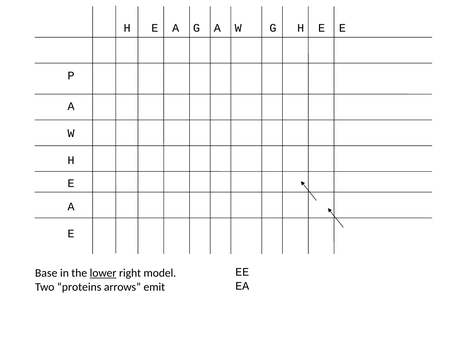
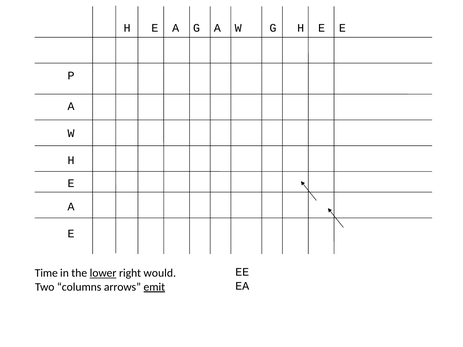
Base: Base -> Time (46, 273)
model: model -> would (160, 273)
proteins: proteins -> columns (79, 287)
emit underline: none -> present (154, 287)
